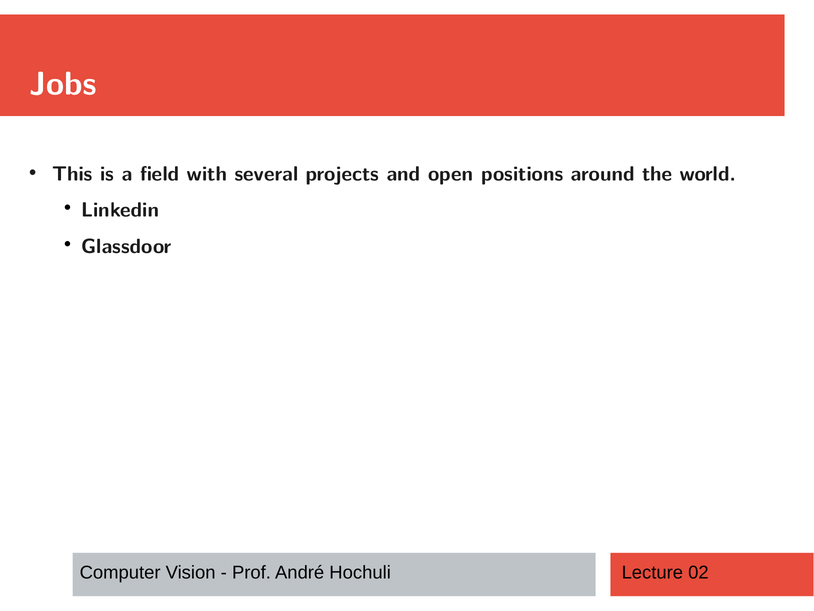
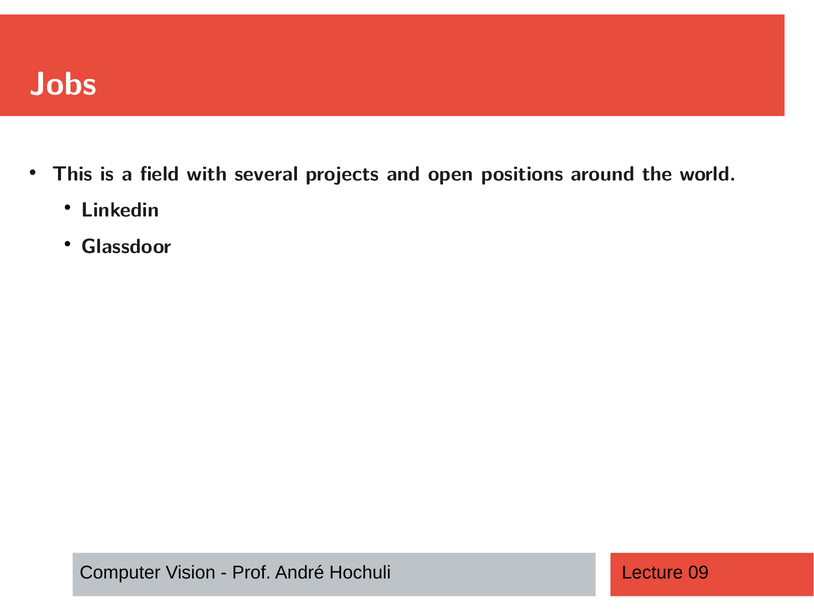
02: 02 -> 09 (698, 572)
